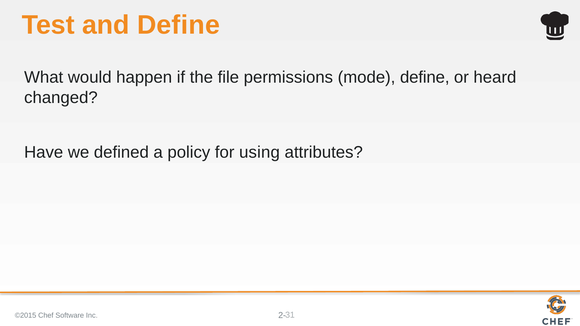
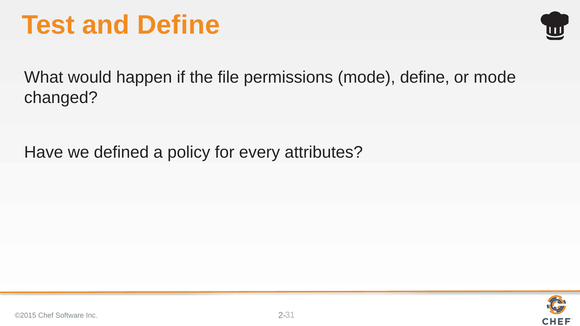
or heard: heard -> mode (495, 77)
using: using -> every (260, 152)
